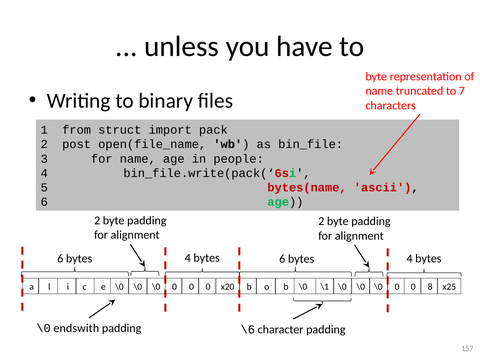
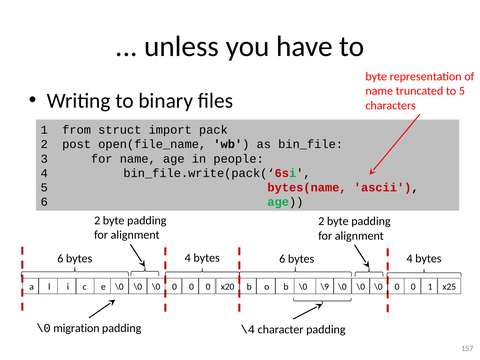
to 7: 7 -> 5 (462, 91)
\1: \1 -> \9 (325, 287)
0 8: 8 -> 1 (430, 287)
endswith: endswith -> migration (76, 328)
\6: \6 -> \4 (248, 329)
